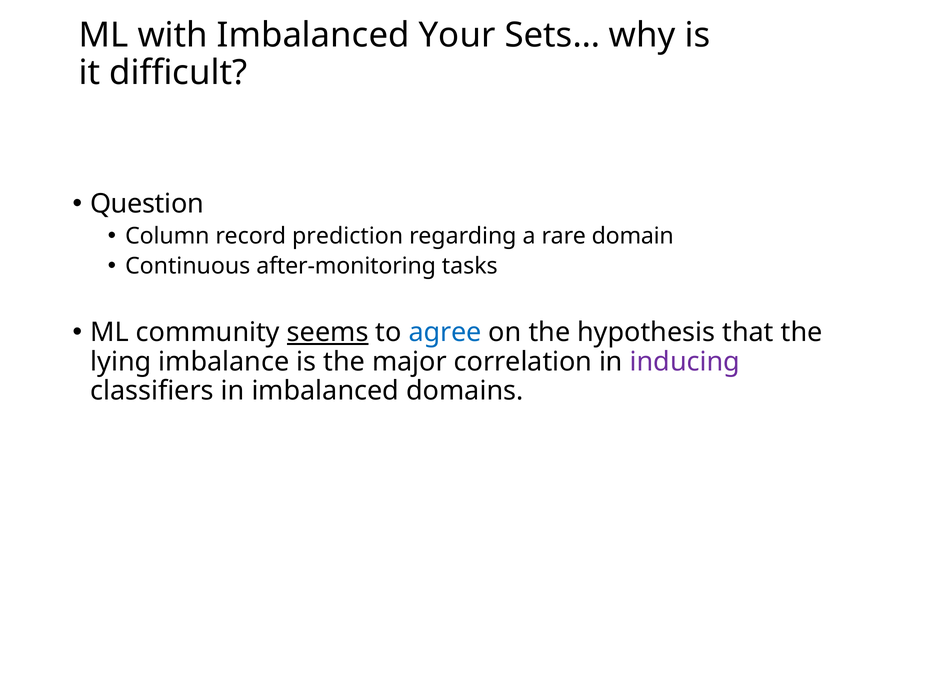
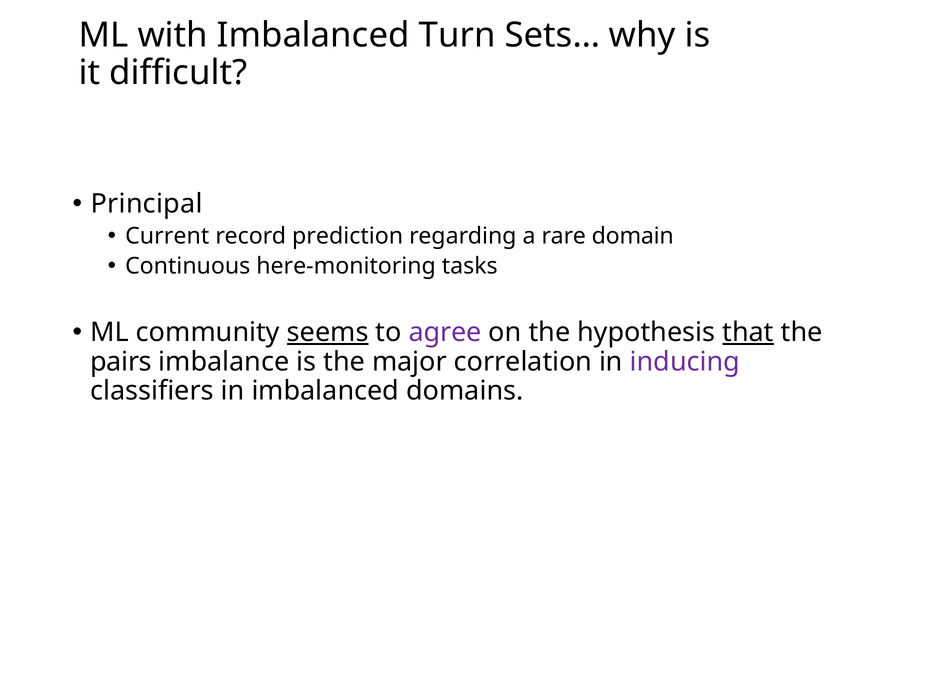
Your: Your -> Turn (457, 35)
Question: Question -> Principal (147, 204)
Column: Column -> Current (167, 236)
after-monitoring: after-monitoring -> here-monitoring (346, 266)
agree colour: blue -> purple (445, 333)
that underline: none -> present (748, 333)
lying: lying -> pairs (121, 362)
